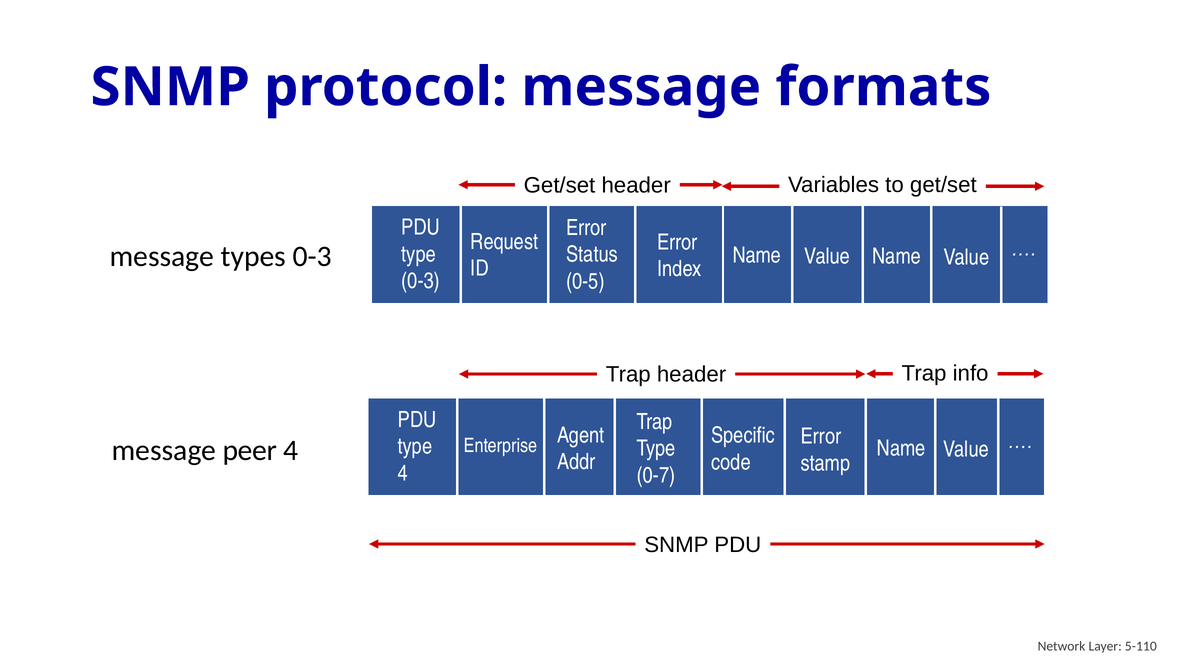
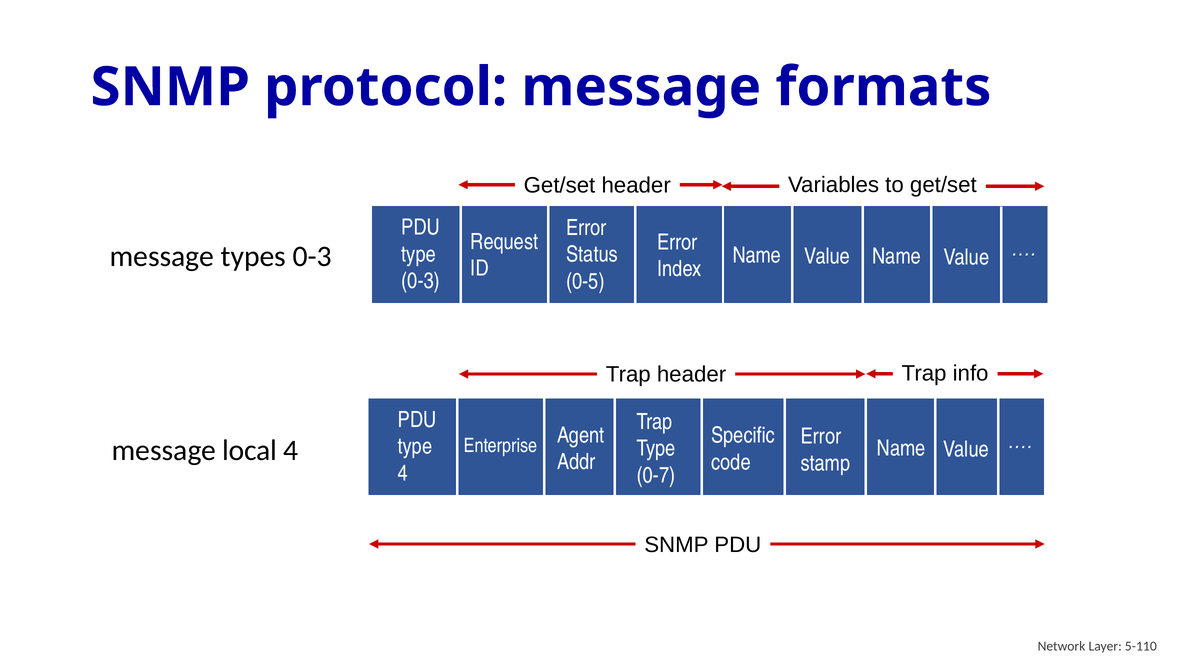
peer: peer -> local (250, 451)
